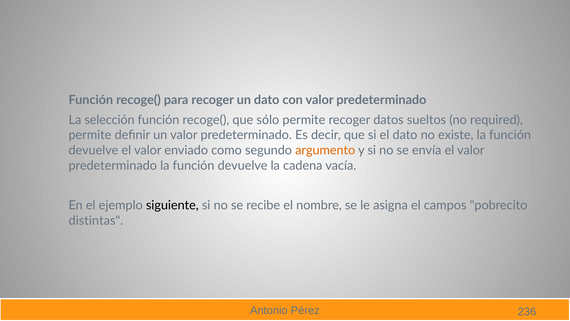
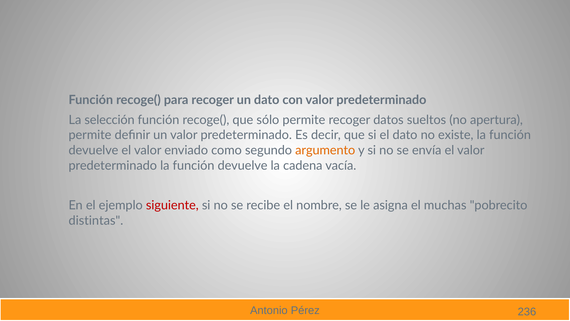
required: required -> apertura (496, 120)
siguiente colour: black -> red (172, 205)
campos: campos -> muchas (445, 205)
